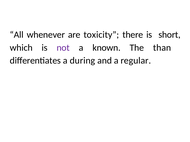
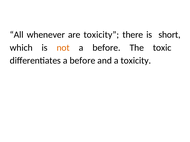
not colour: purple -> orange (63, 48)
known: known -> before (106, 48)
than: than -> toxic (162, 48)
differentiates a during: during -> before (82, 61)
a regular: regular -> toxicity (136, 61)
